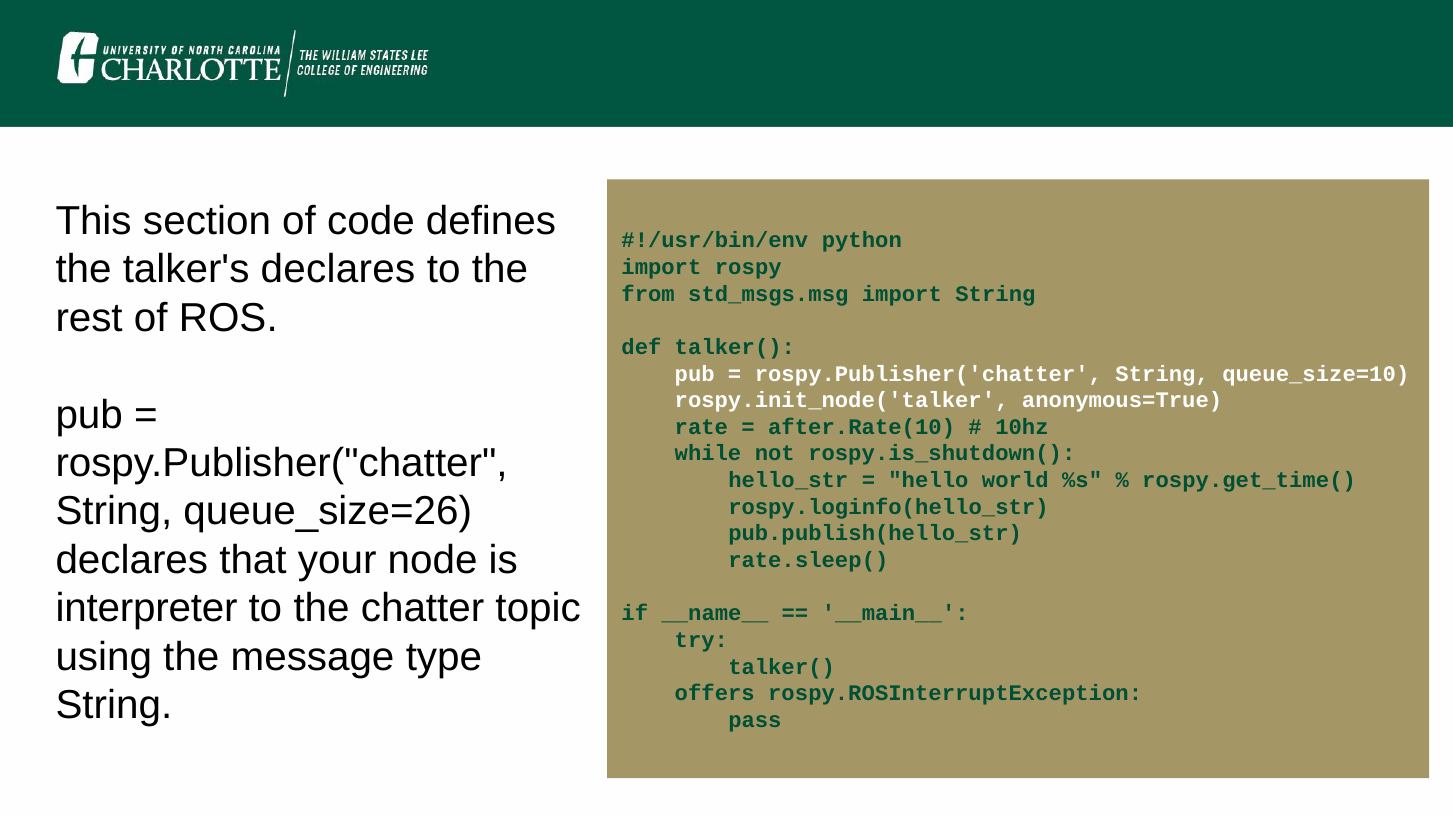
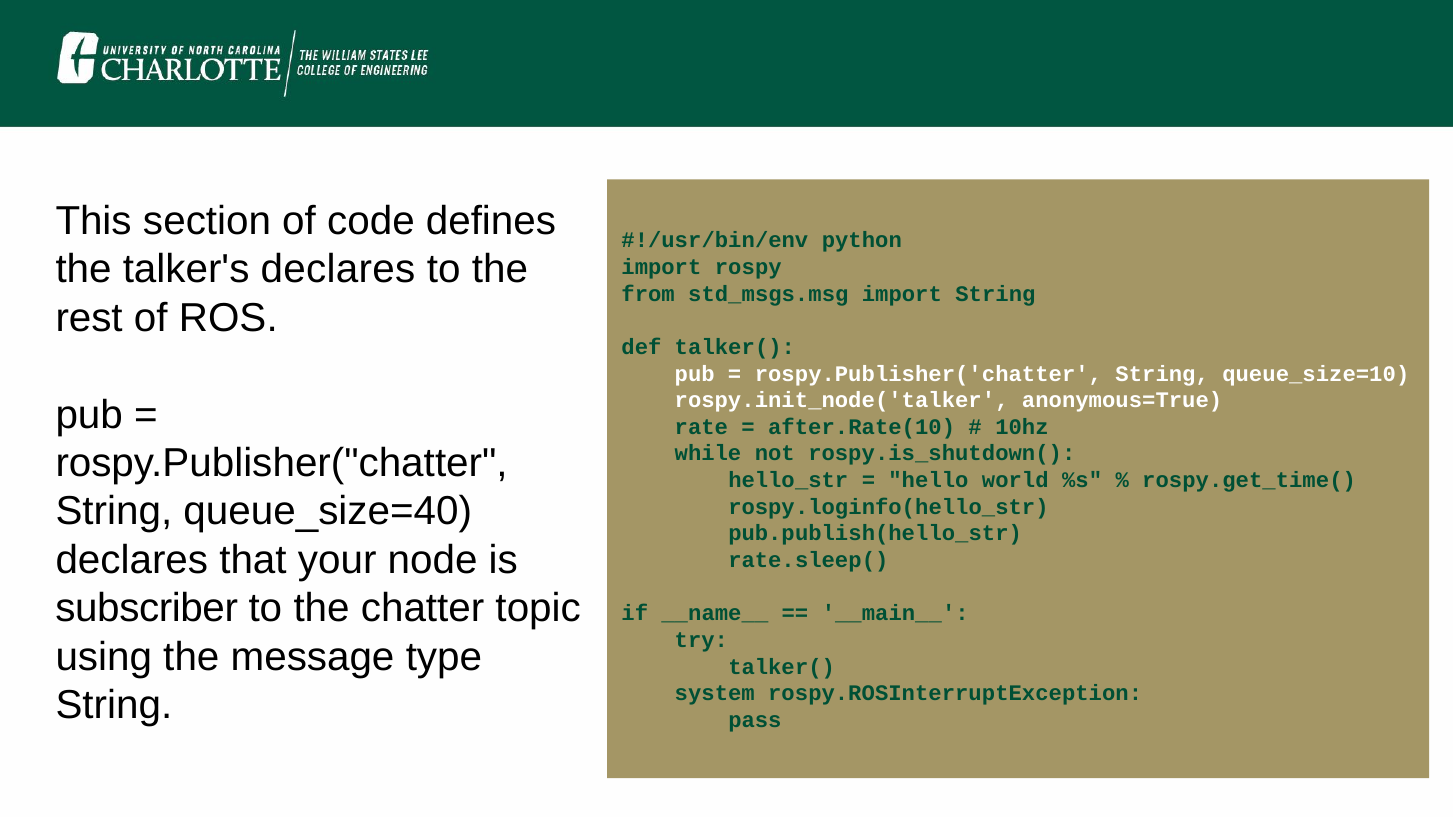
queue_size=26: queue_size=26 -> queue_size=40 (328, 512)
interpreter: interpreter -> subscriber (147, 609)
offers: offers -> system (715, 694)
